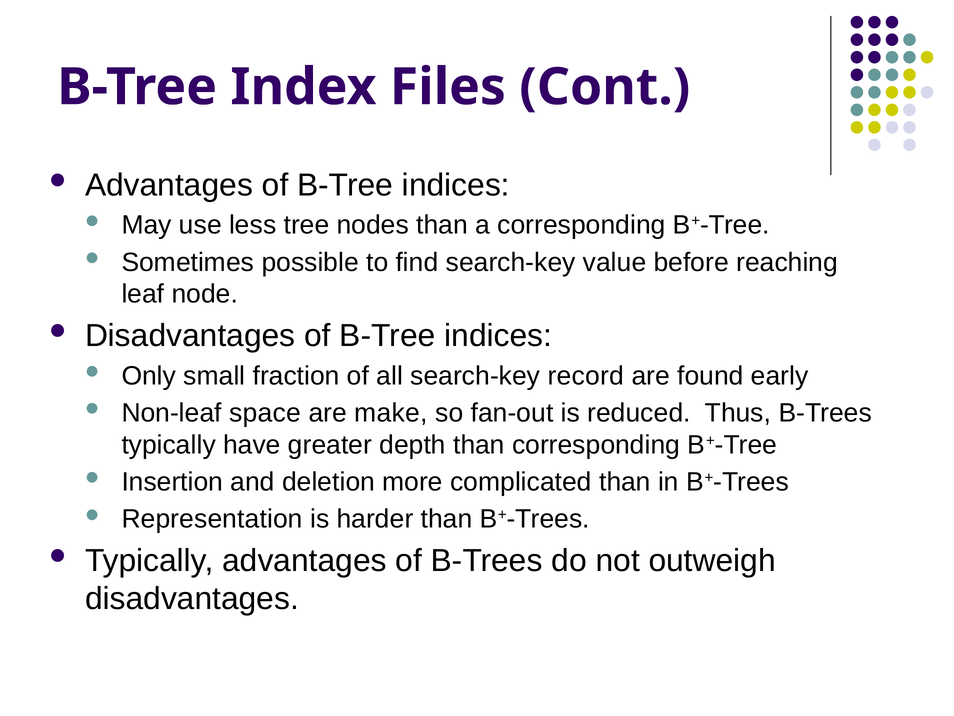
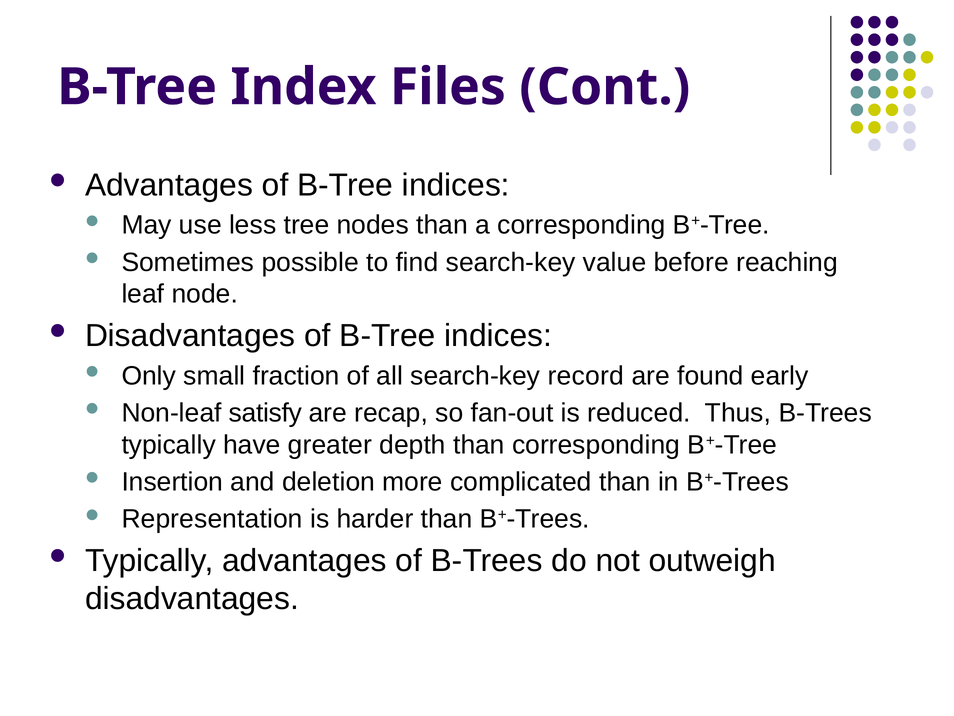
space: space -> satisfy (265, 413)
make: make -> recap (391, 413)
